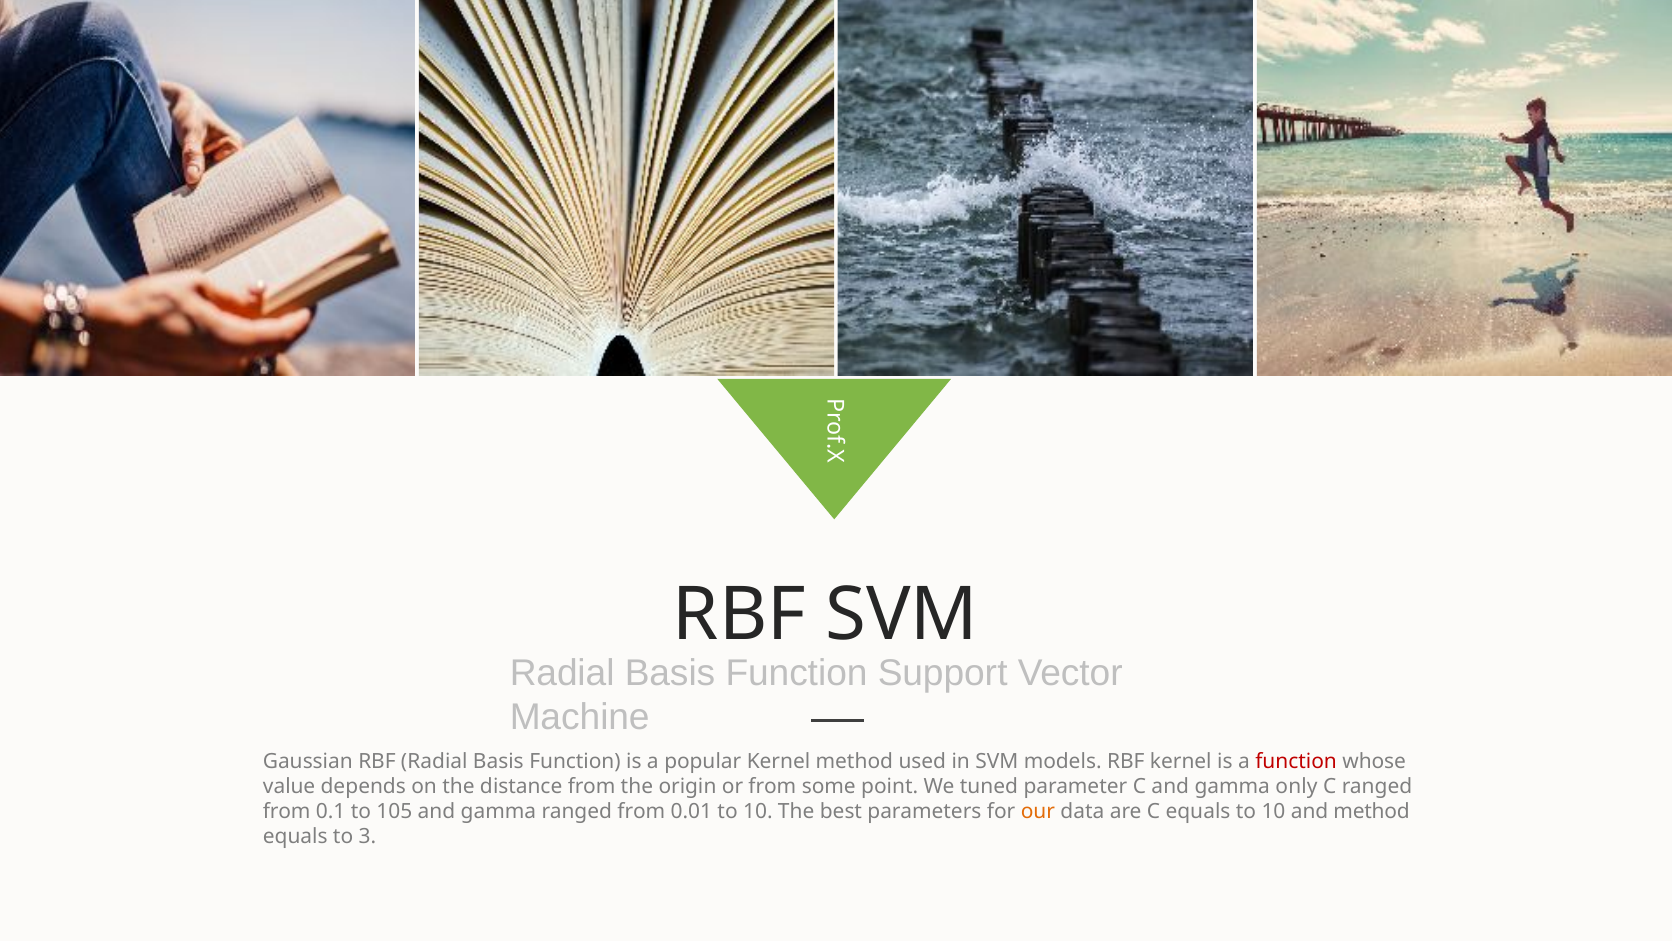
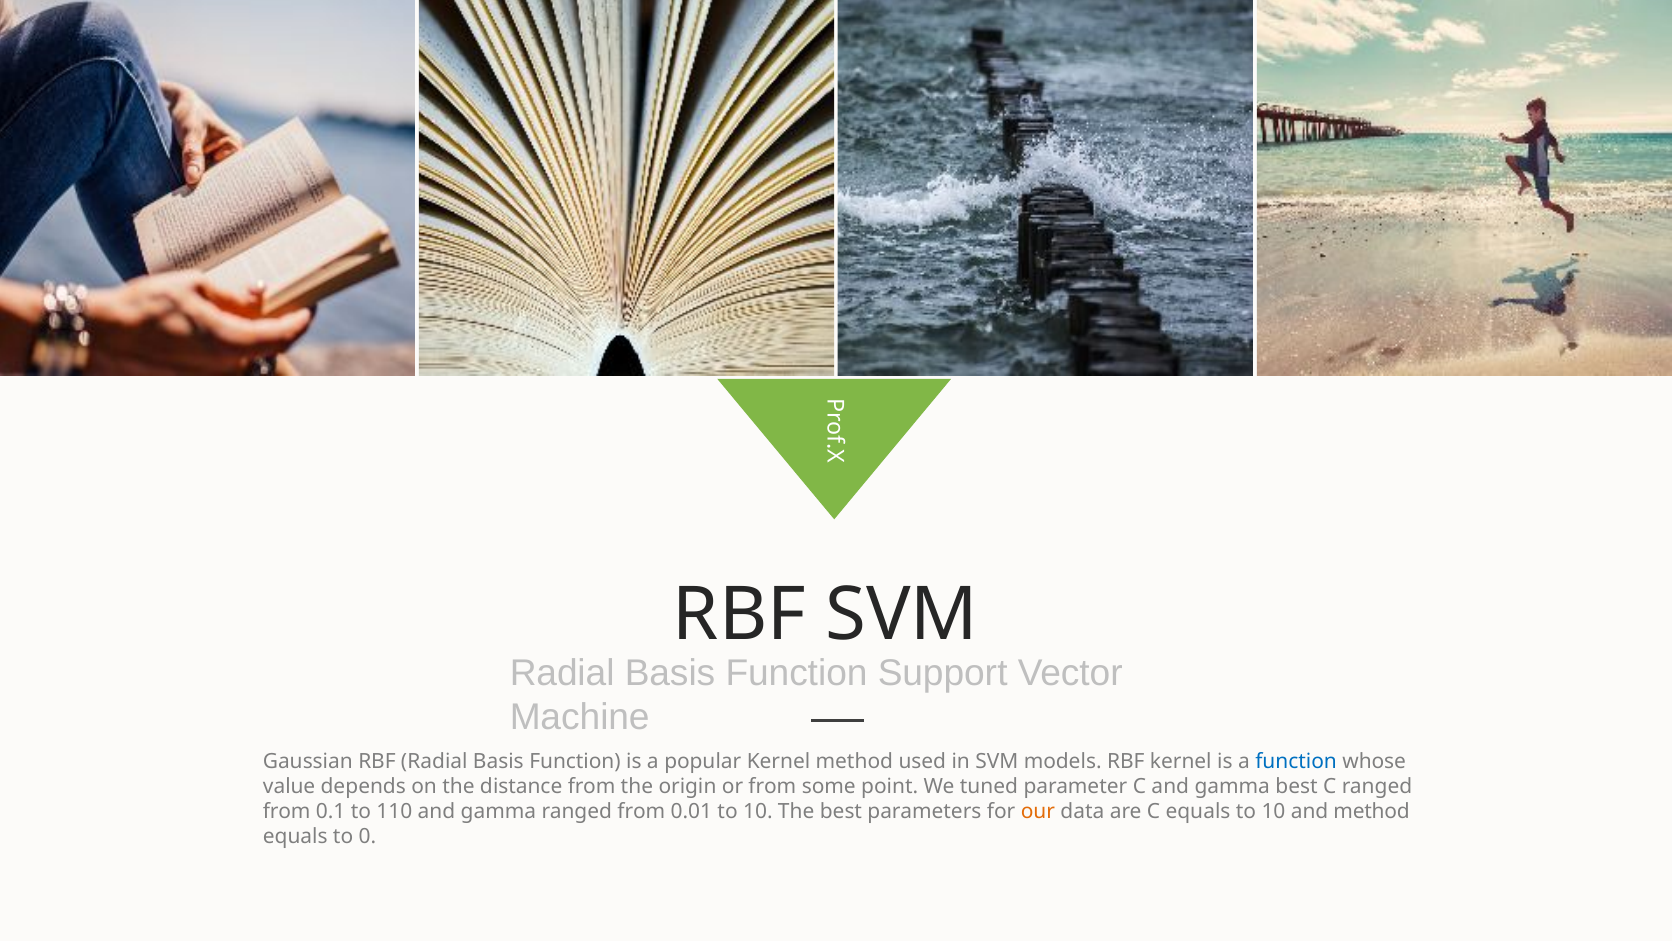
function colour: red -> blue (1296, 761)
gamma only: only -> best (1297, 786)
105: 105 -> 110 (394, 811)
3: 3 -> 0 (367, 836)
